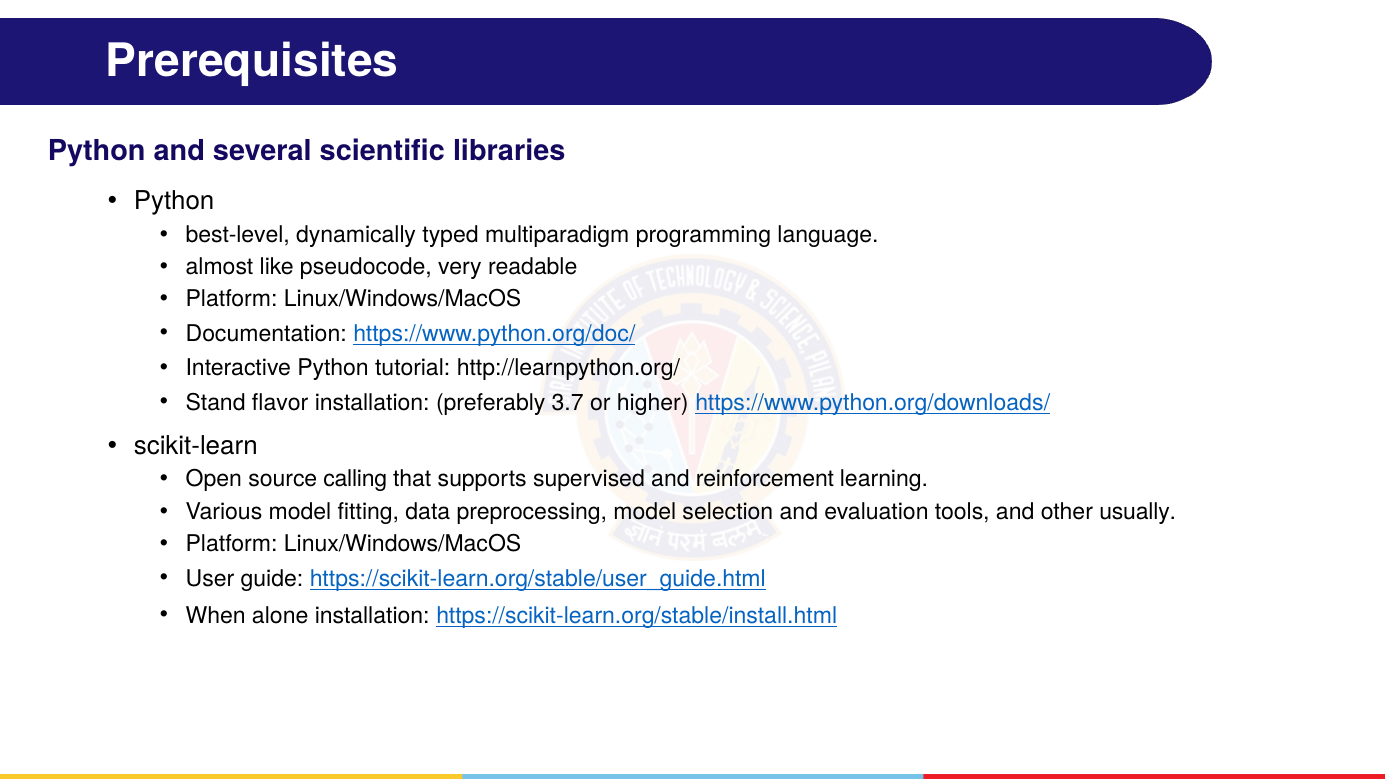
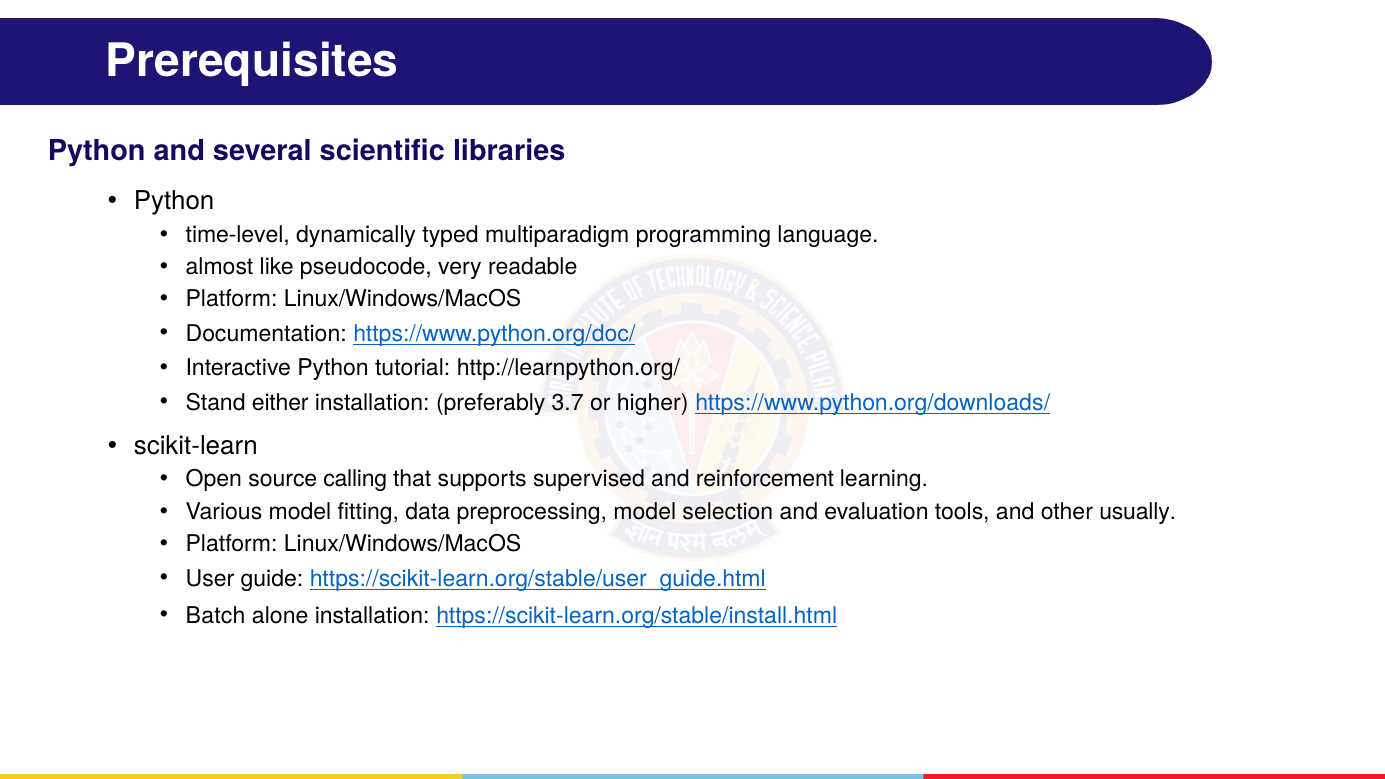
best-level: best-level -> time-level (238, 235)
flavor: flavor -> either (280, 403)
When: When -> Batch (216, 616)
